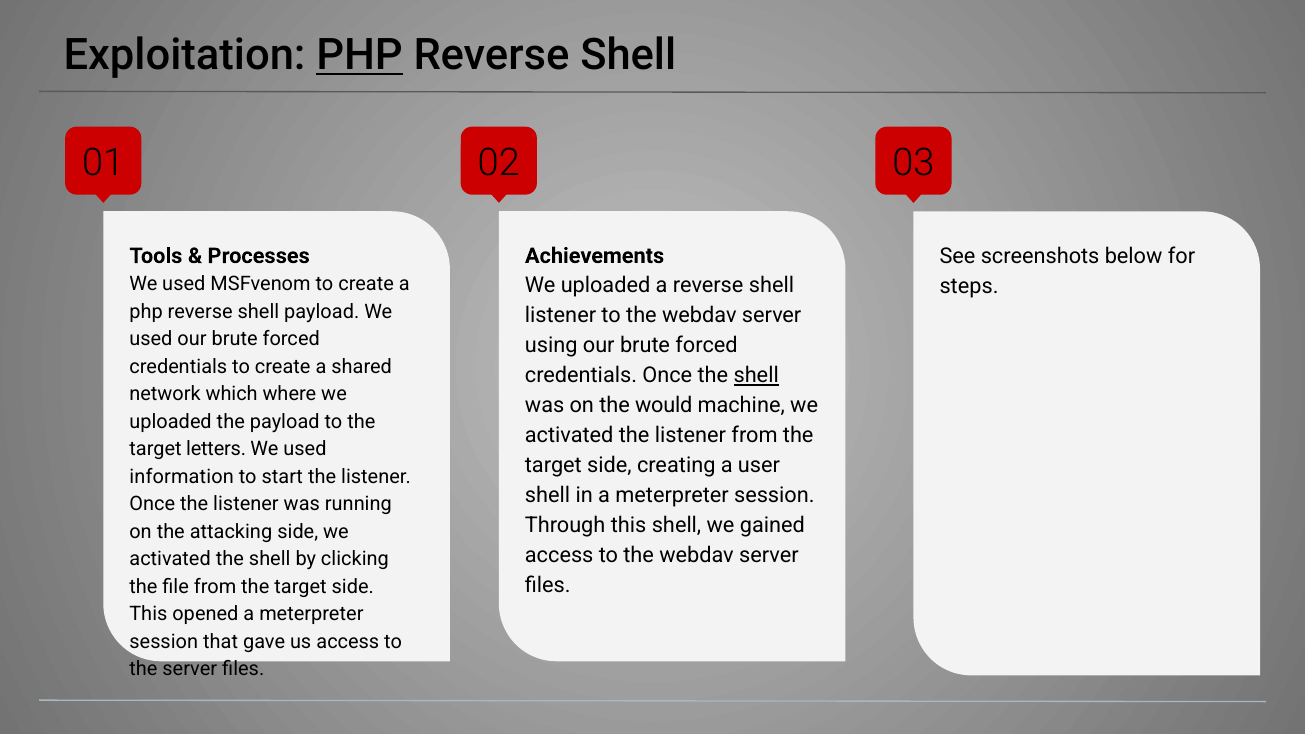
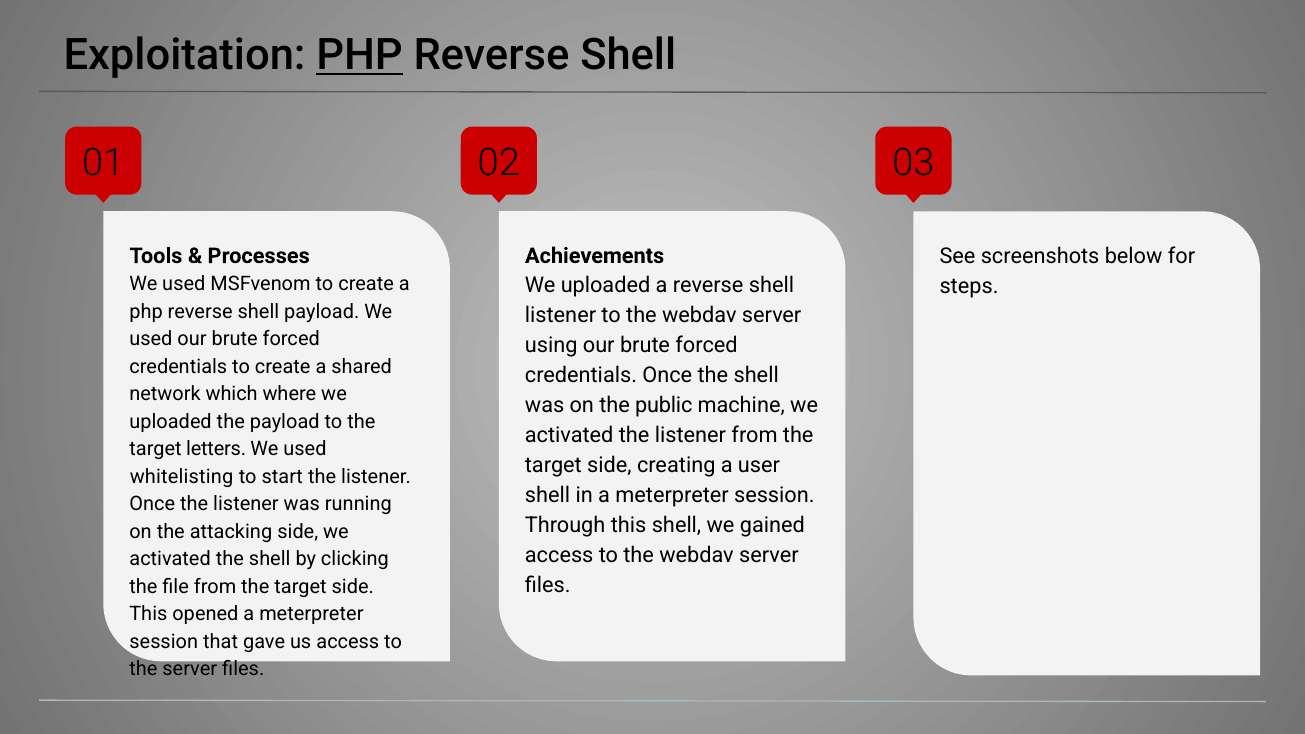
shell underline: present -> none (756, 376)
would: would -> public (664, 406)
information: information -> whitelisting (182, 477)
